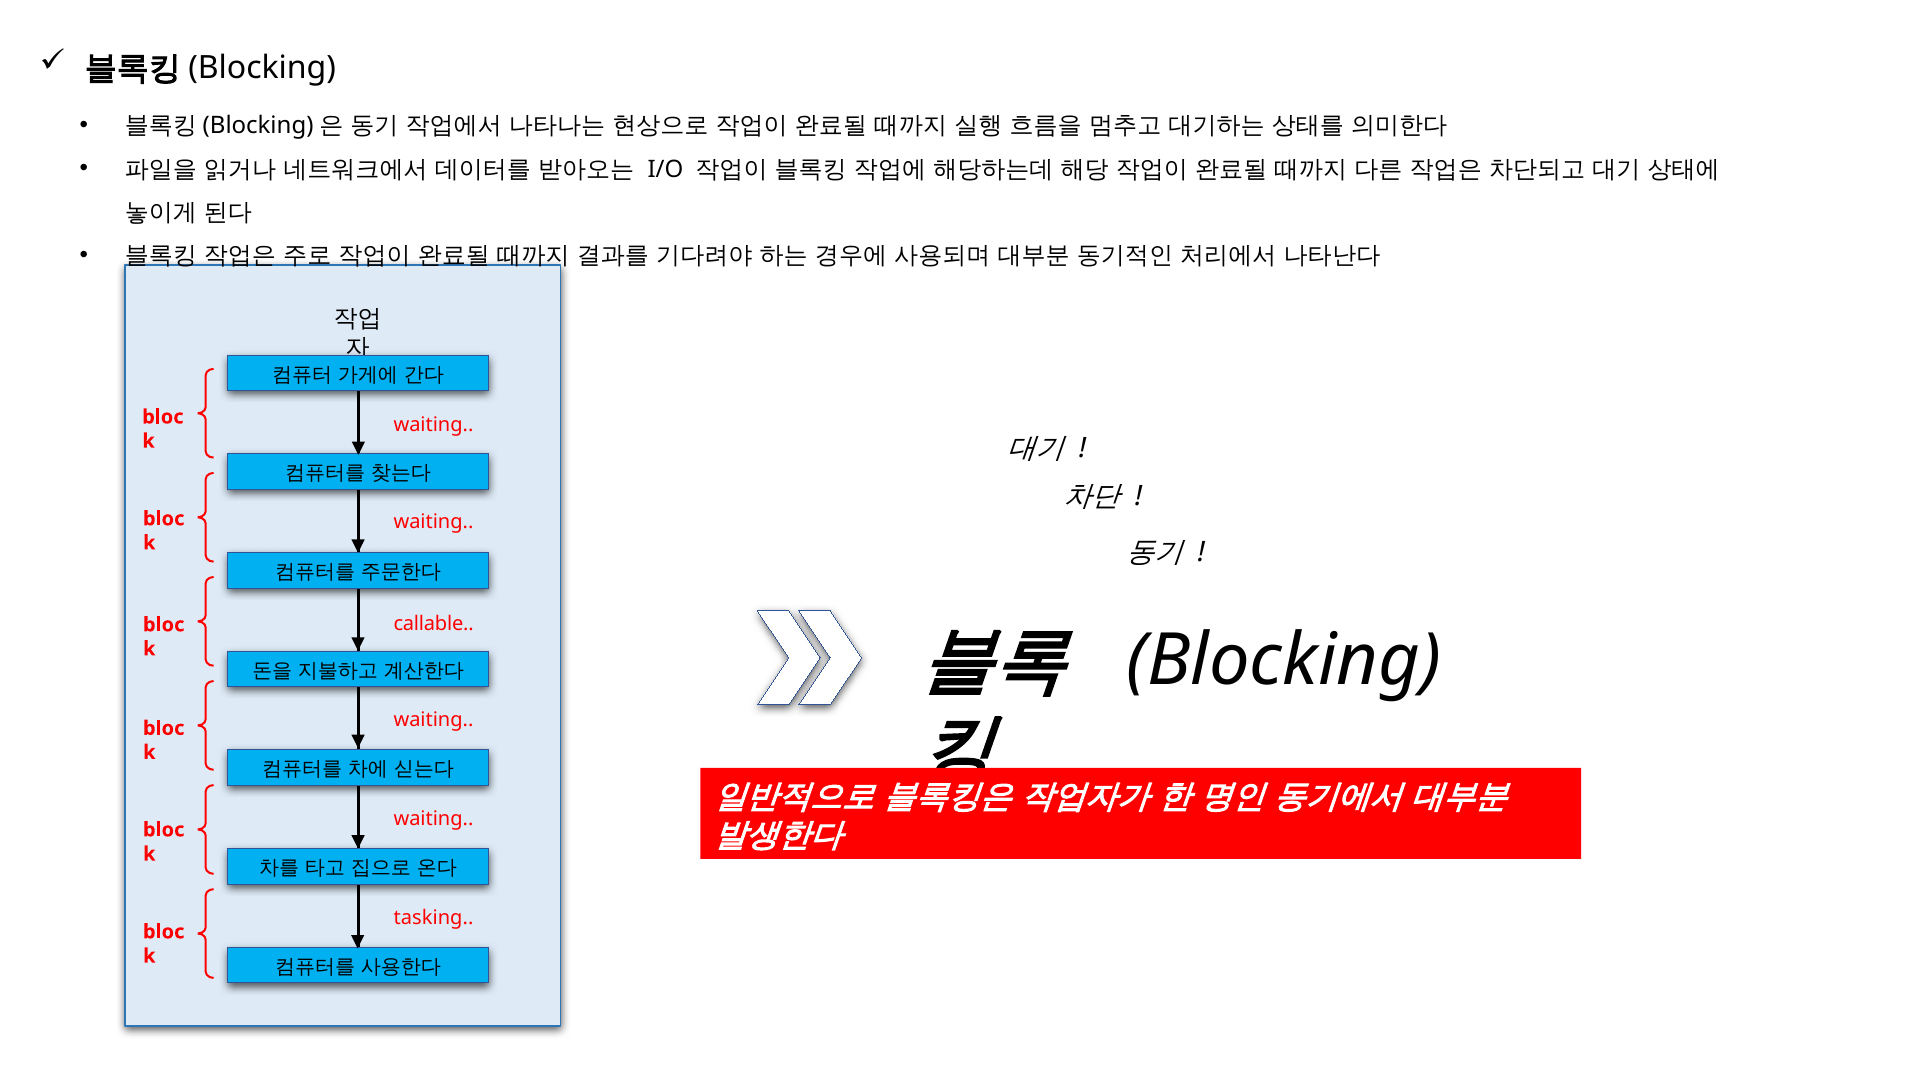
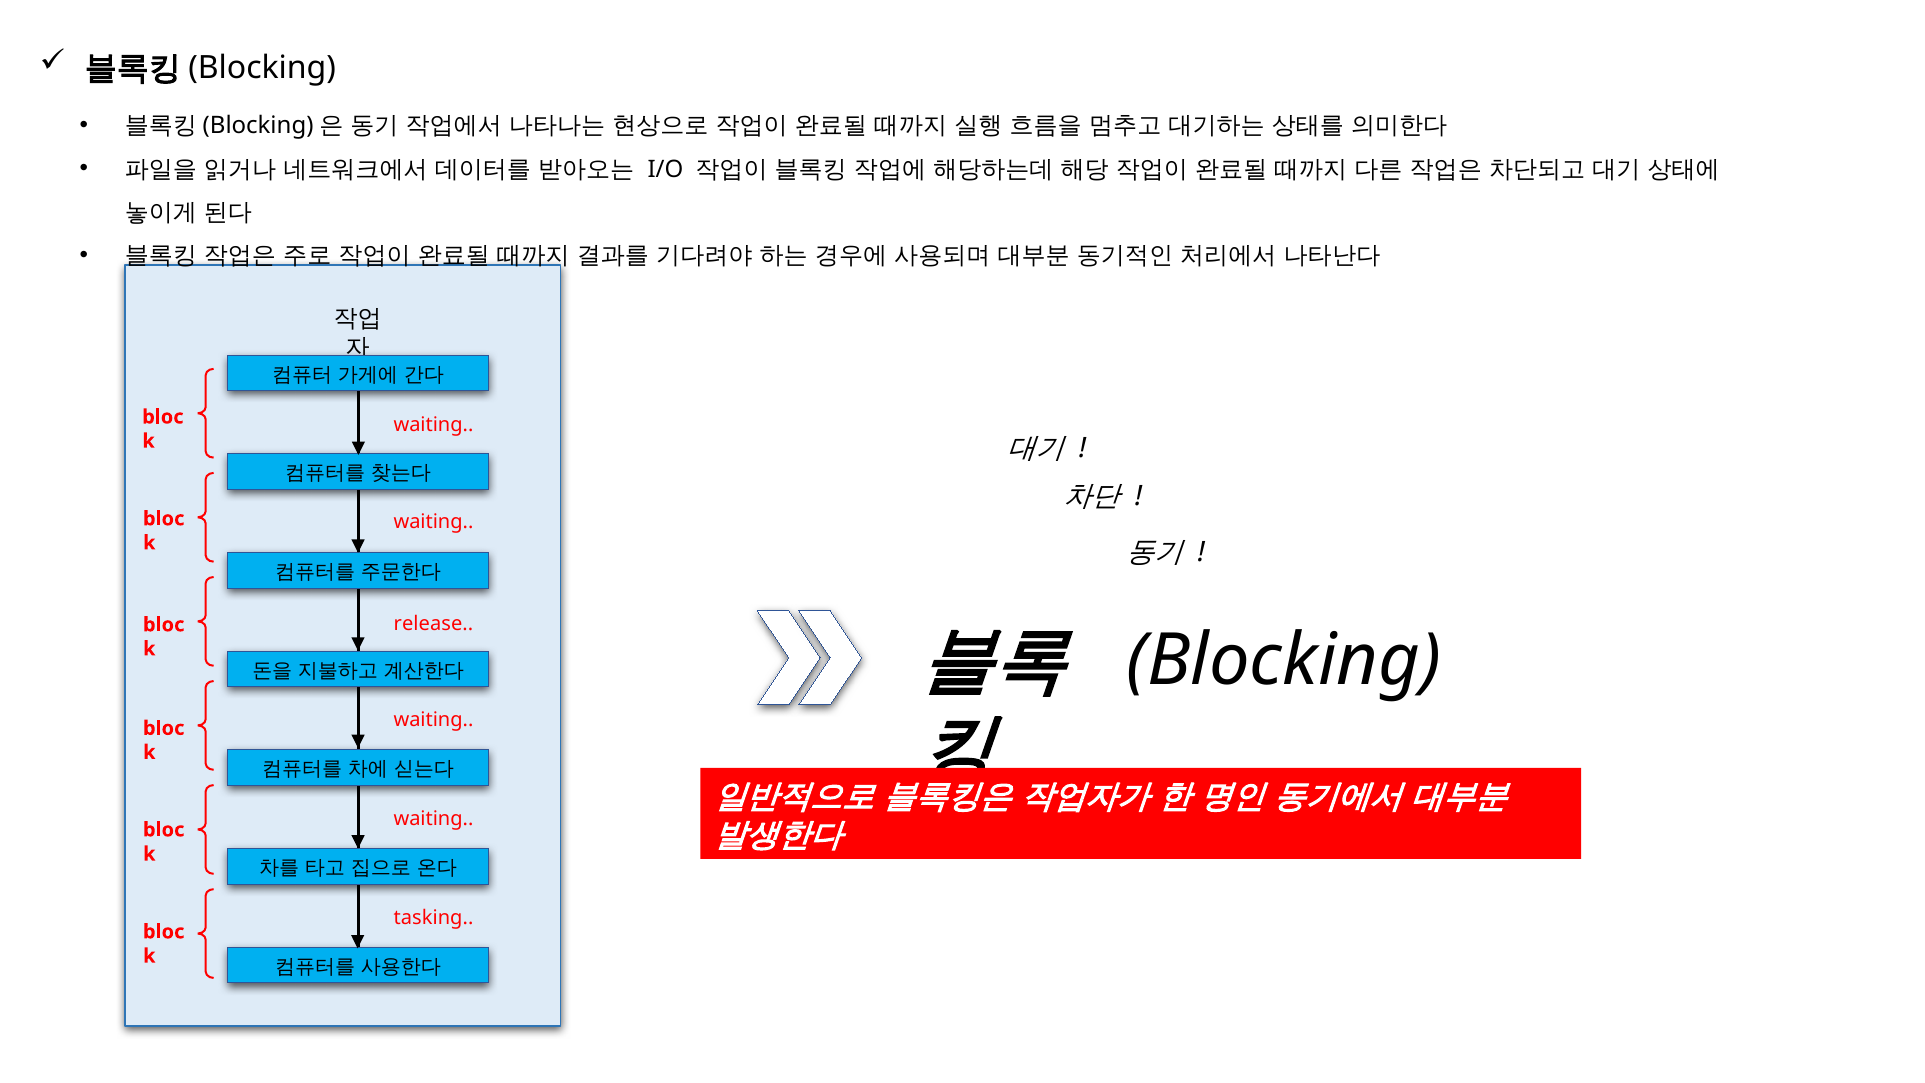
callable: callable -> release (434, 624)
